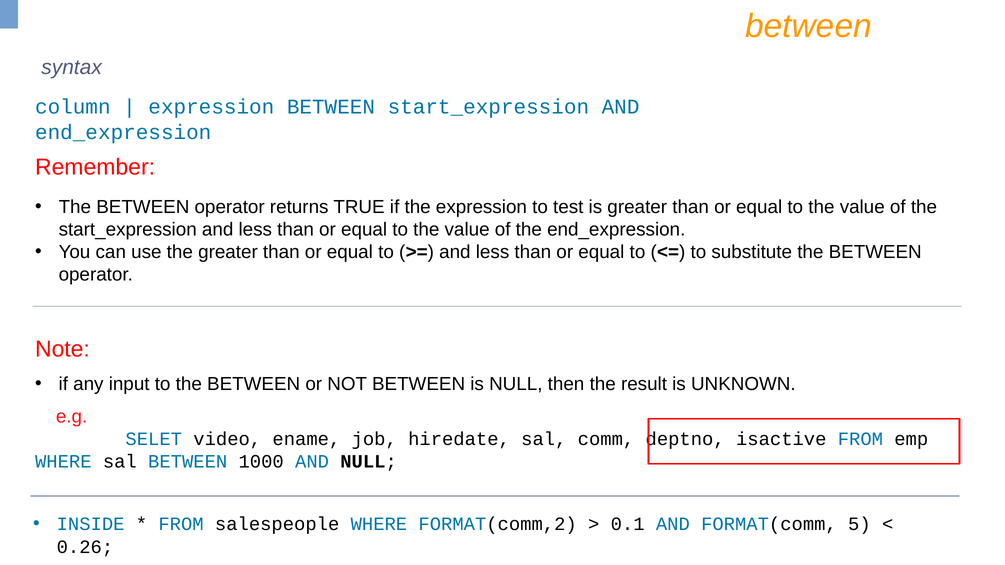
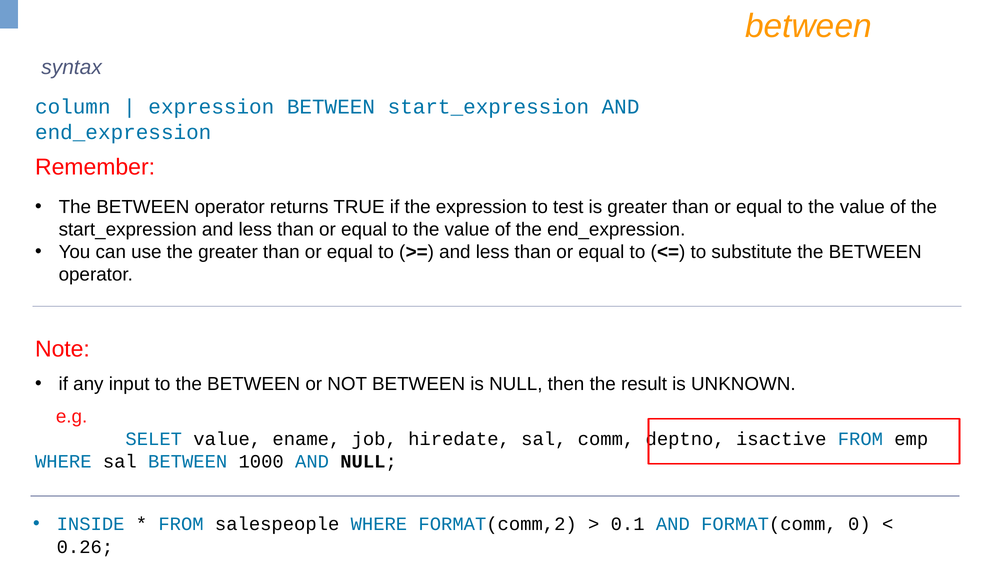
SELET video: video -> value (227, 439)
5: 5 -> 0 (859, 525)
